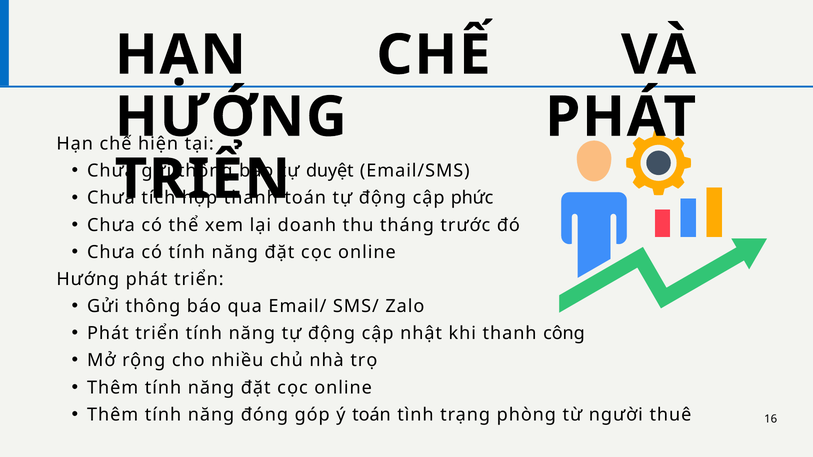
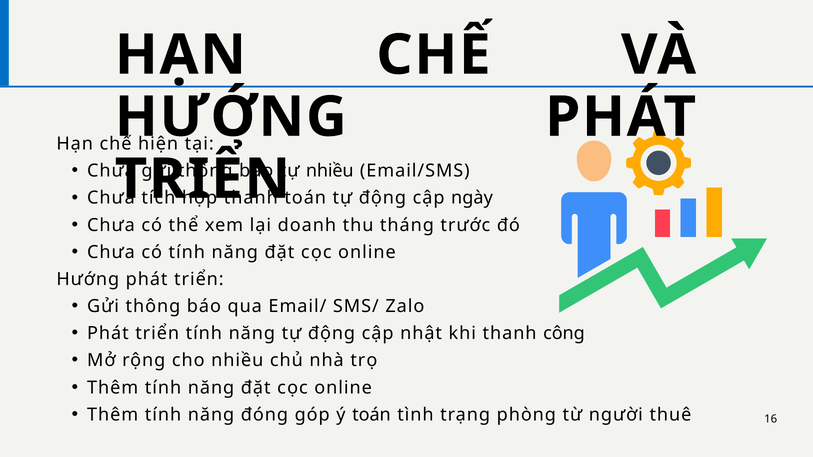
duyệt: duyệt -> nhiều (330, 171)
phức: phức -> ngày (472, 198)
